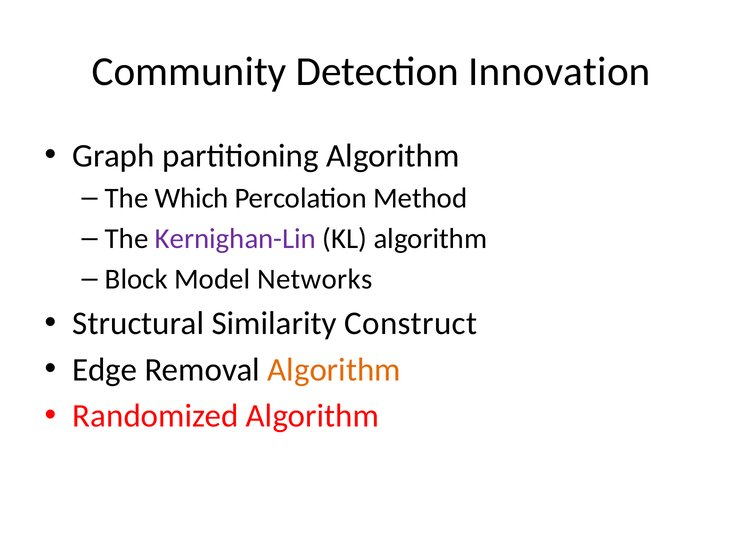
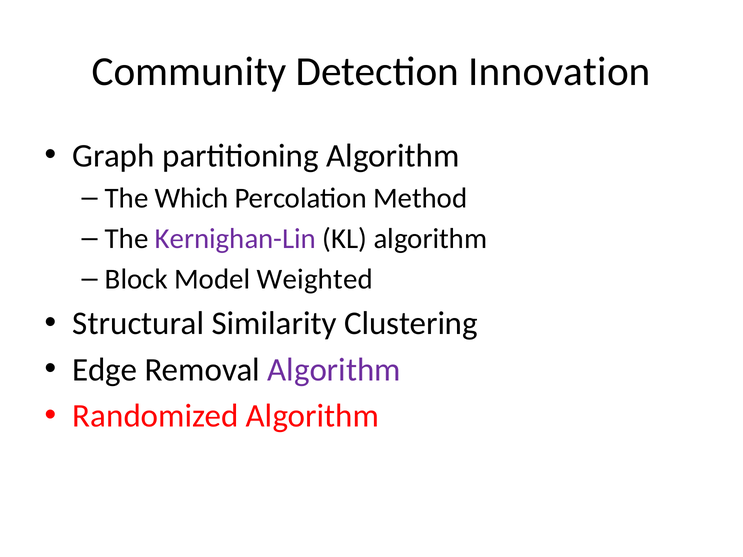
Networks: Networks -> Weighted (315, 280)
Construct: Construct -> Clustering (411, 324)
Algorithm colour: orange -> purple (334, 370)
